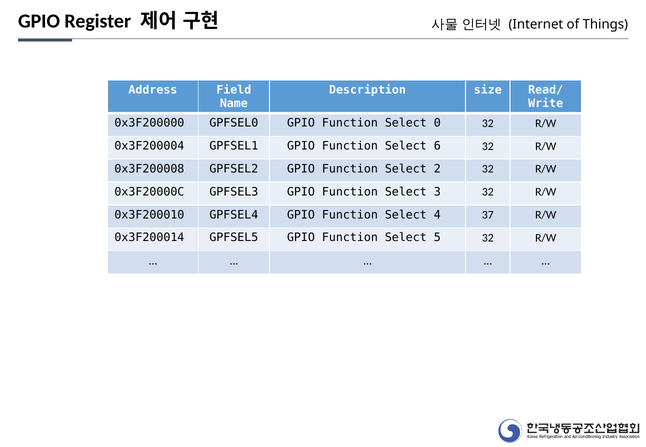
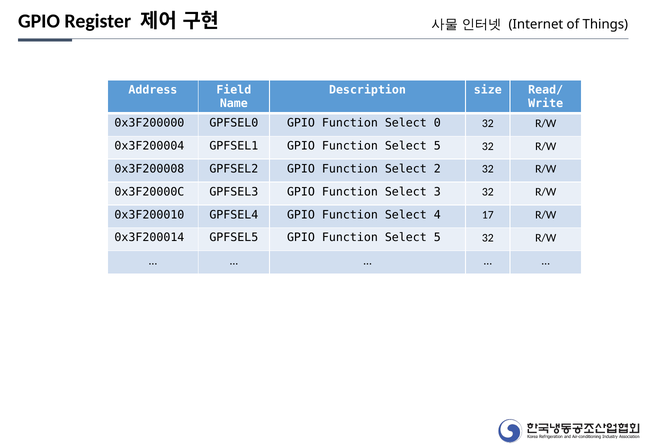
6: 6 -> 5 (437, 146)
37: 37 -> 17 (488, 215)
